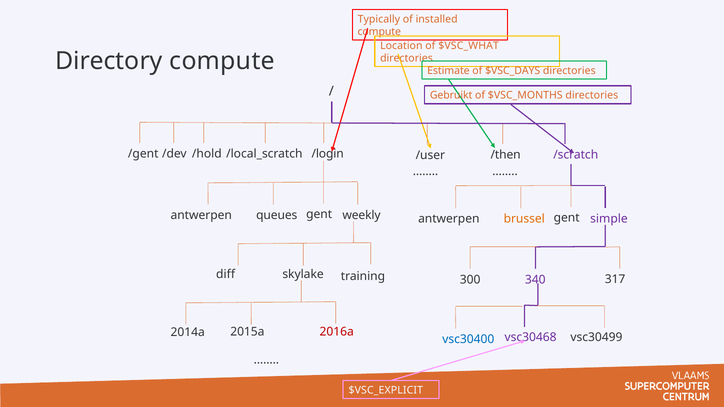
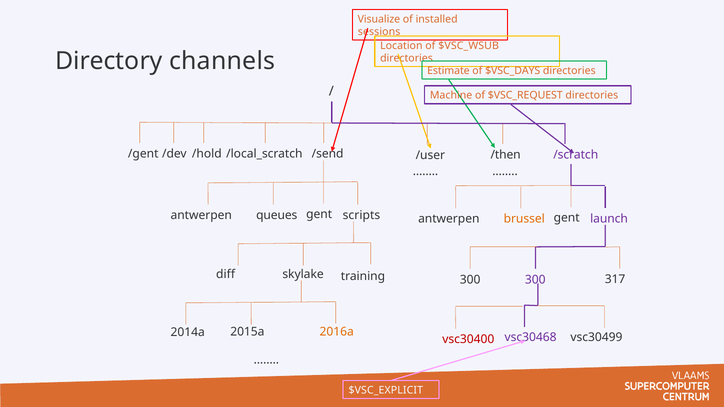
Typically: Typically -> Visualize (379, 19)
compute: compute -> sessions (379, 32)
$VSC_WHAT: $VSC_WHAT -> $VSC_WSUB (469, 46)
Directory compute: compute -> channels (222, 61)
Gebruikt: Gebruikt -> Machine (451, 96)
$VSC_MONTHS: $VSC_MONTHS -> $VSC_REQUEST (525, 96)
/login: /login -> /send (328, 154)
weekly: weekly -> scripts (361, 215)
simple: simple -> launch (609, 219)
300 340: 340 -> 300 (535, 280)
2016a colour: red -> orange (337, 332)
vsc30400 colour: blue -> red (468, 339)
